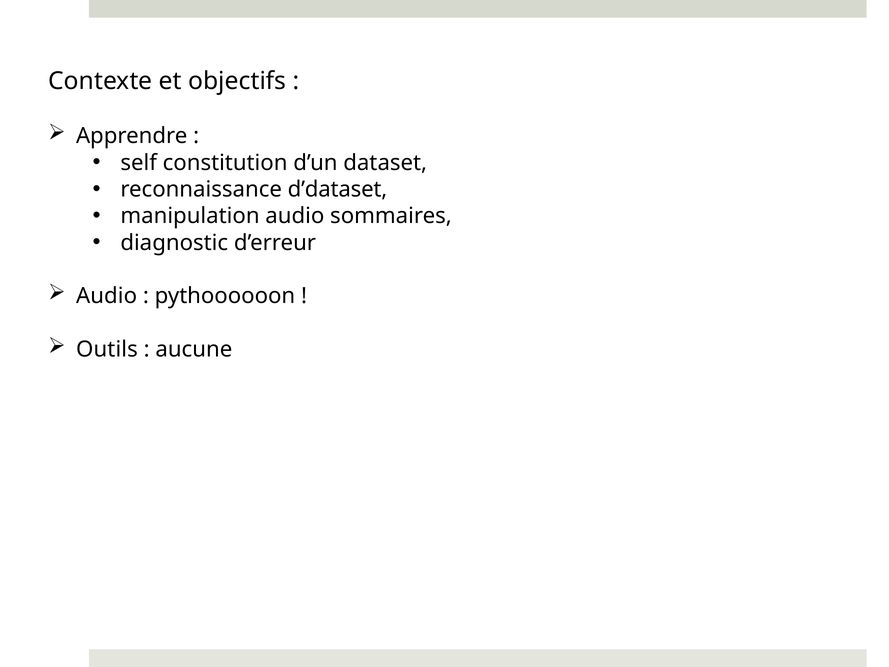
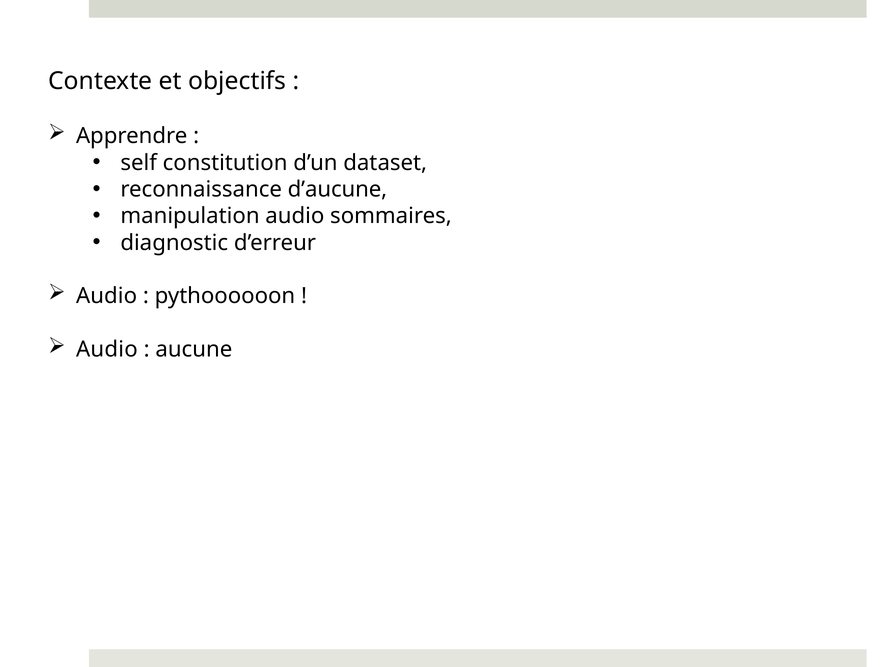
d’dataset: d’dataset -> d’aucune (337, 189)
Outils: Outils -> Audio (107, 349)
